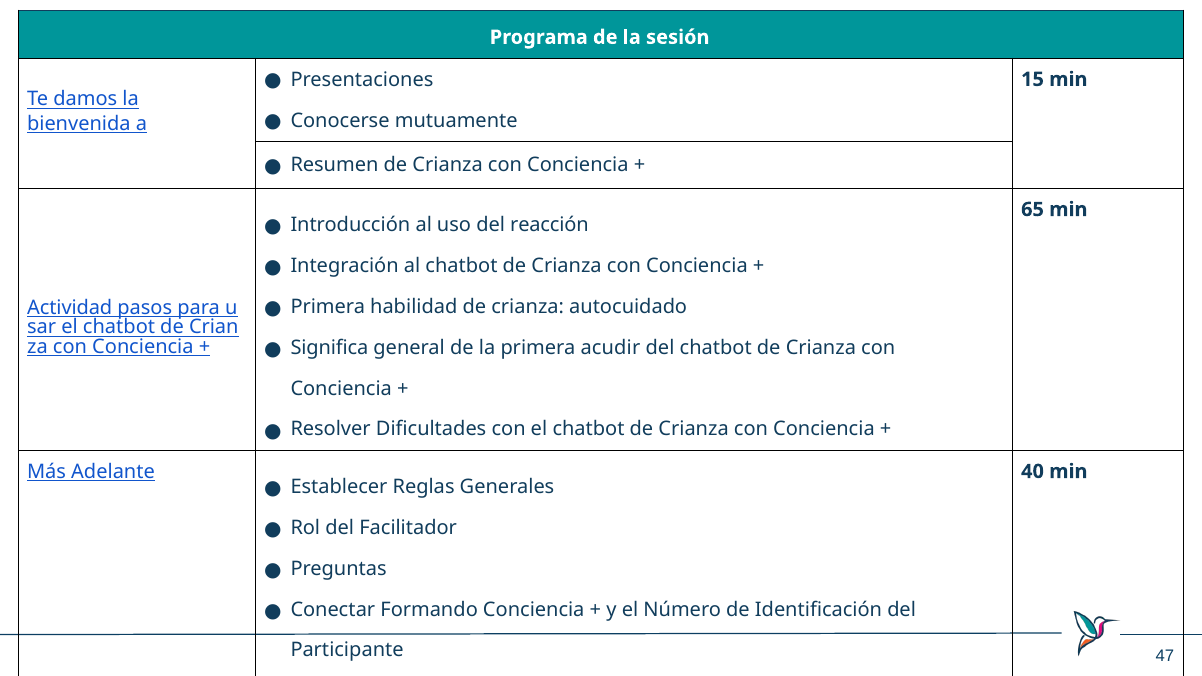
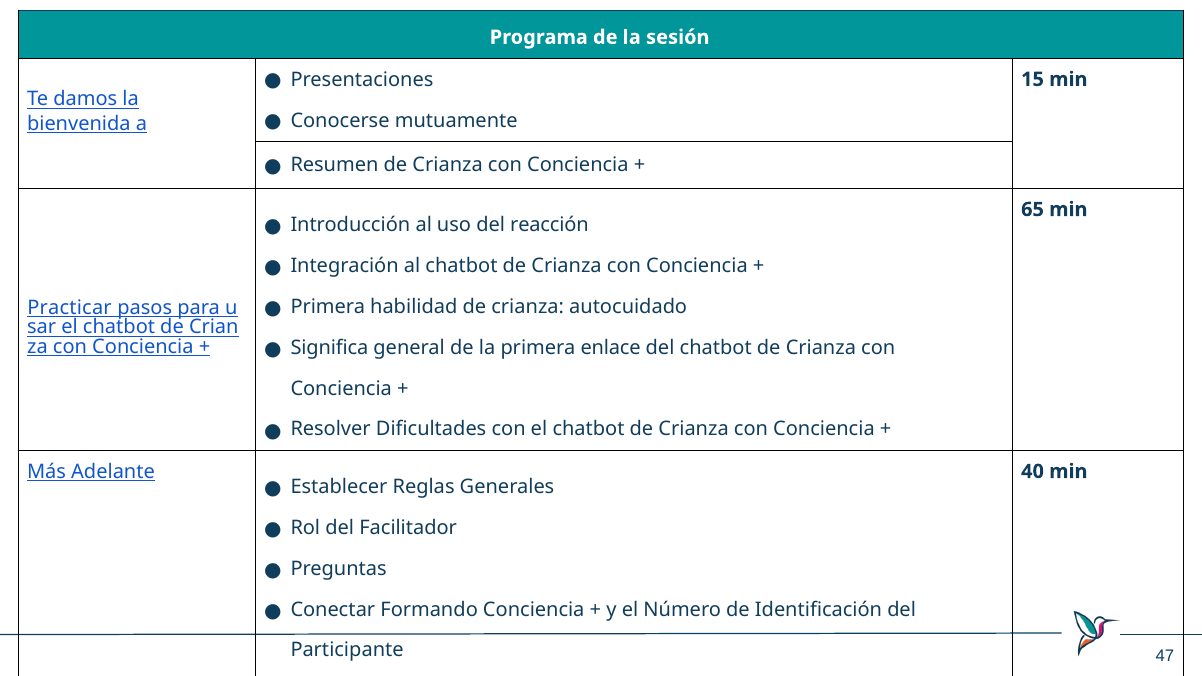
Actividad: Actividad -> Practicar (70, 308)
acudir: acudir -> enlace (611, 348)
